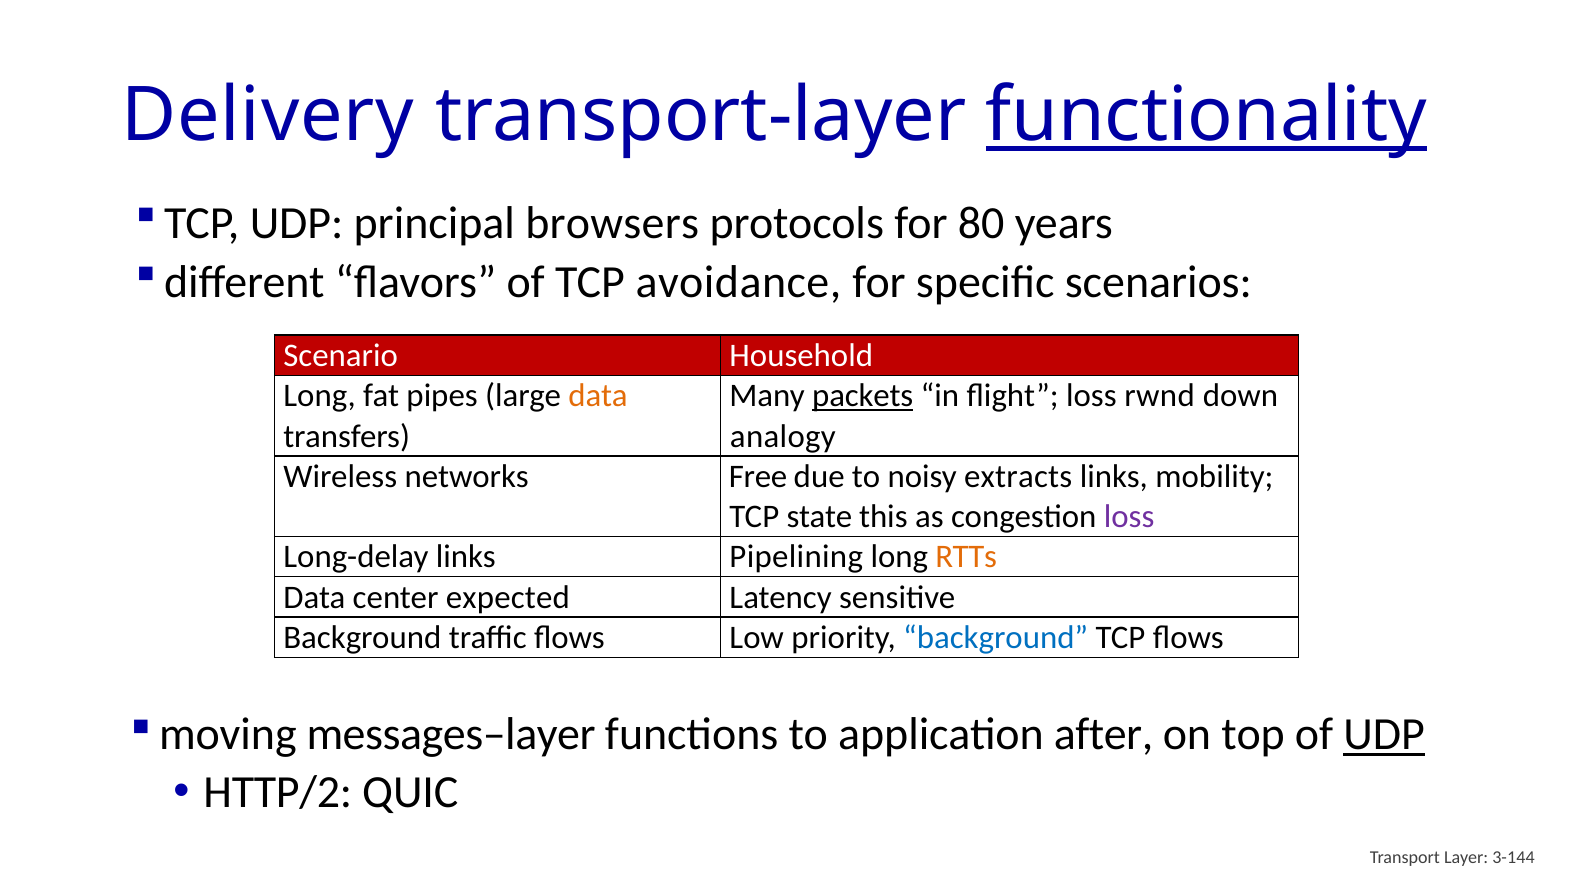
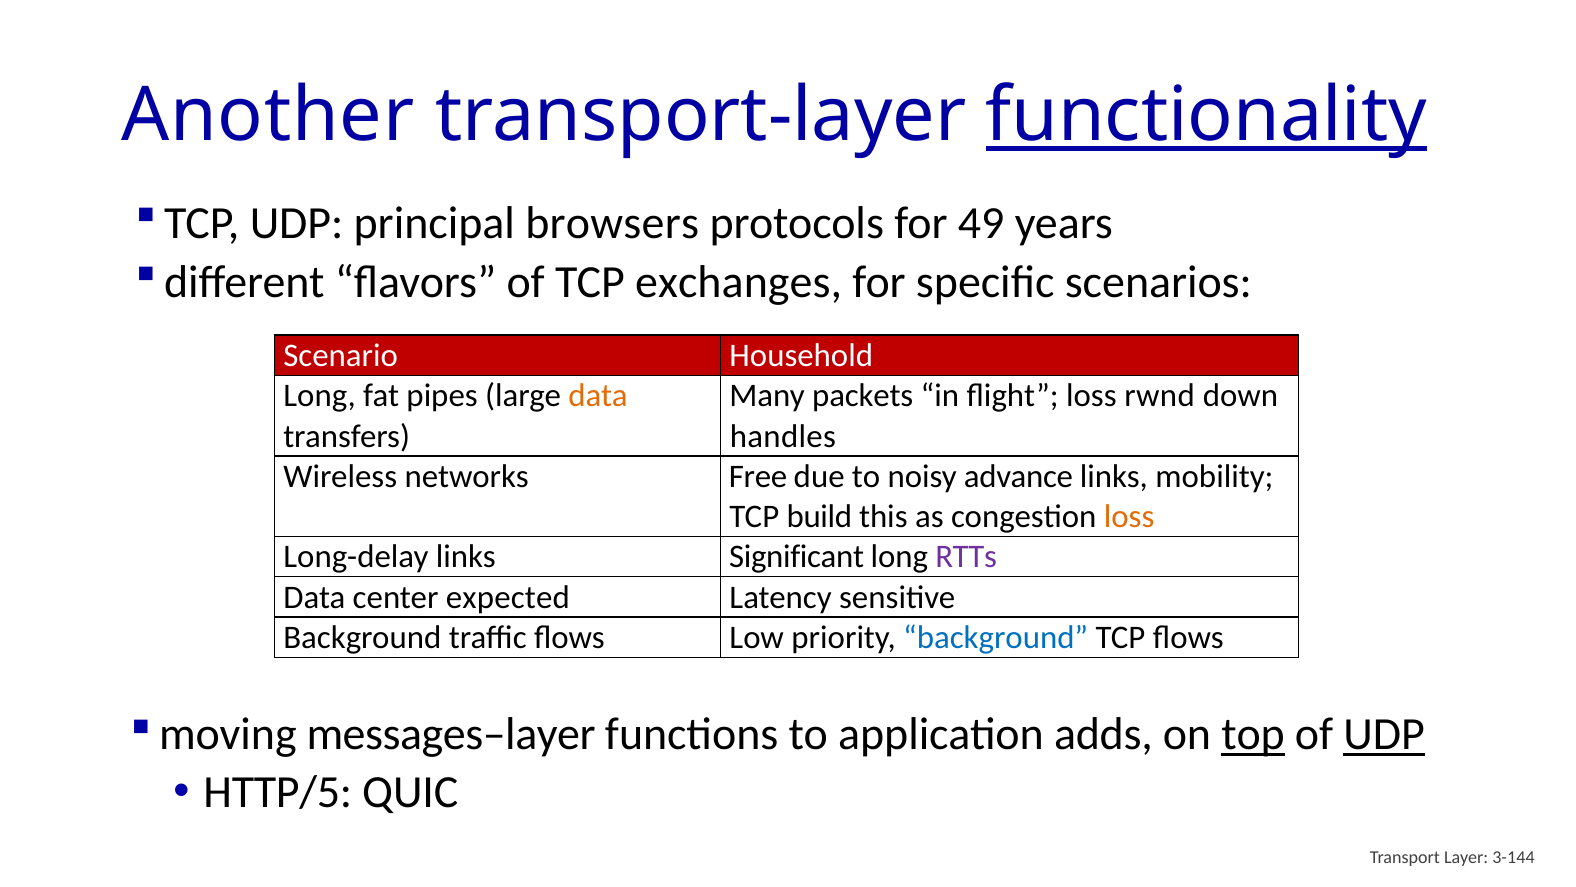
Delivery: Delivery -> Another (268, 116)
80: 80 -> 49 (981, 223)
avoidance: avoidance -> exchanges (739, 282)
packets underline: present -> none (863, 396)
analogy: analogy -> handles (783, 436)
extracts: extracts -> advance (1018, 476)
state: state -> build (819, 516)
loss colour: purple -> orange (1129, 516)
Pipelining: Pipelining -> Significant (797, 557)
RTTs colour: orange -> purple (966, 557)
after: after -> adds (1103, 734)
top underline: none -> present (1253, 734)
HTTP/2: HTTP/2 -> HTTP/5 (278, 792)
